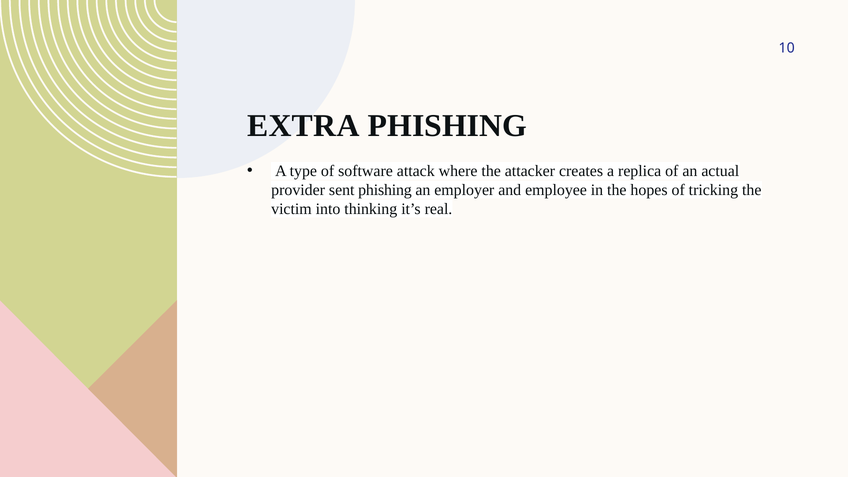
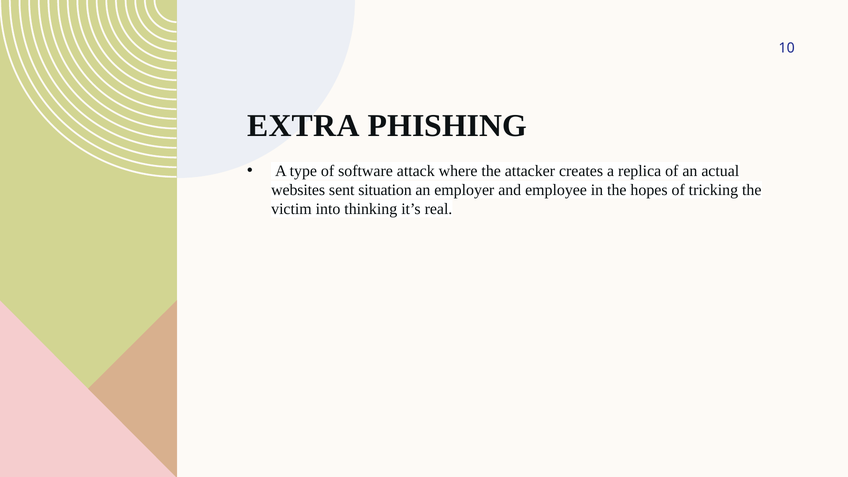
provider: provider -> websites (298, 190)
sent phishing: phishing -> situation (385, 190)
